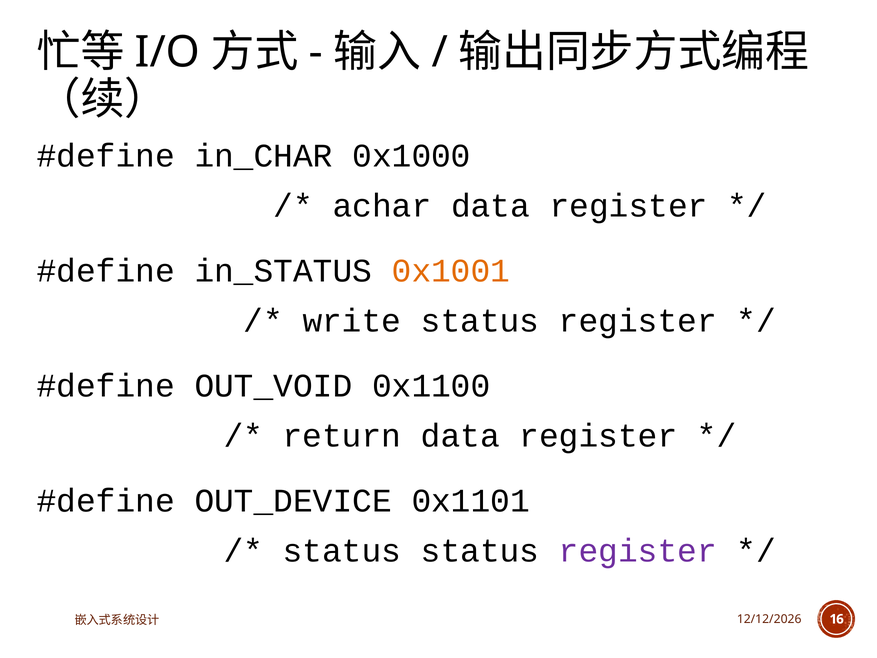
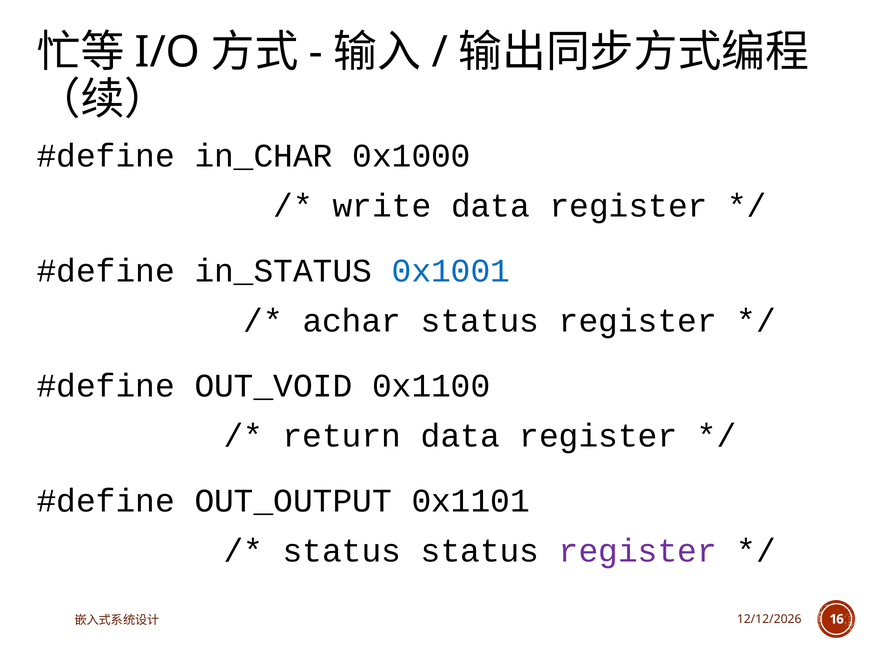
achar: achar -> write (382, 206)
0x1001 colour: orange -> blue (451, 271)
write: write -> achar (352, 321)
OUT_DEVICE: OUT_DEVICE -> OUT_OUTPUT (293, 501)
